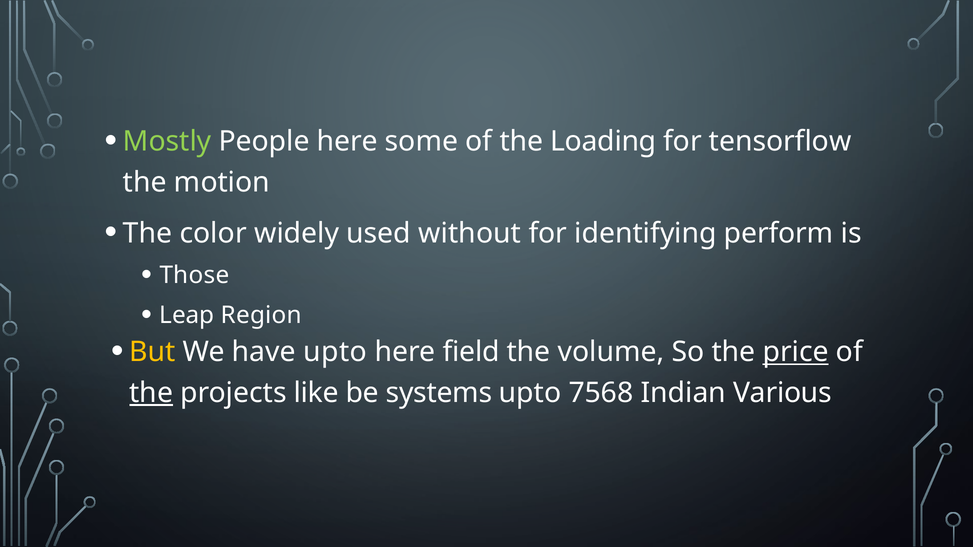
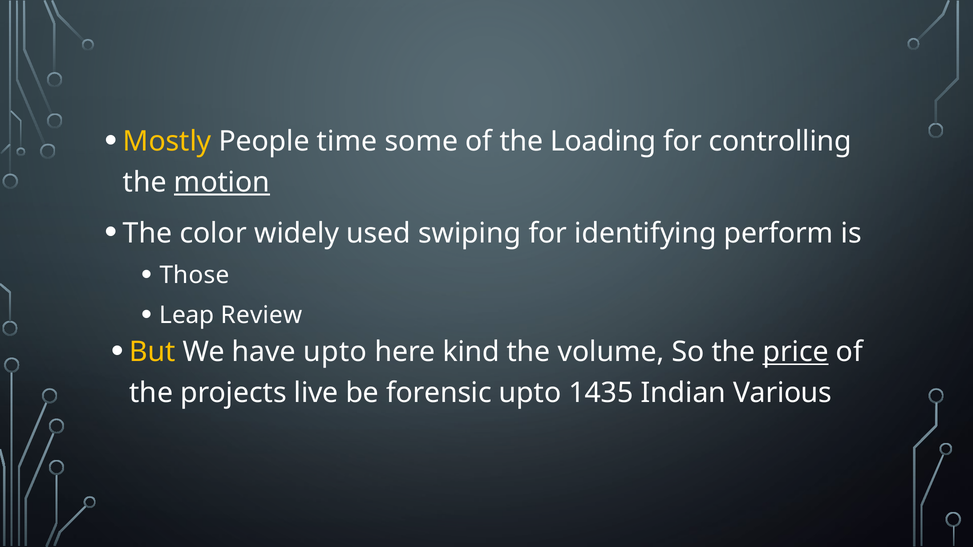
Mostly colour: light green -> yellow (167, 142)
People here: here -> time (347, 142)
tensorflow: tensorflow -> controlling (780, 142)
motion underline: none -> present (222, 182)
without: without -> swiping (470, 233)
Region: Region -> Review (261, 316)
field: field -> kind (471, 352)
the underline: present -> none (151, 393)
like: like -> live (316, 393)
systems: systems -> forensic (439, 393)
7568: 7568 -> 1435 (601, 393)
